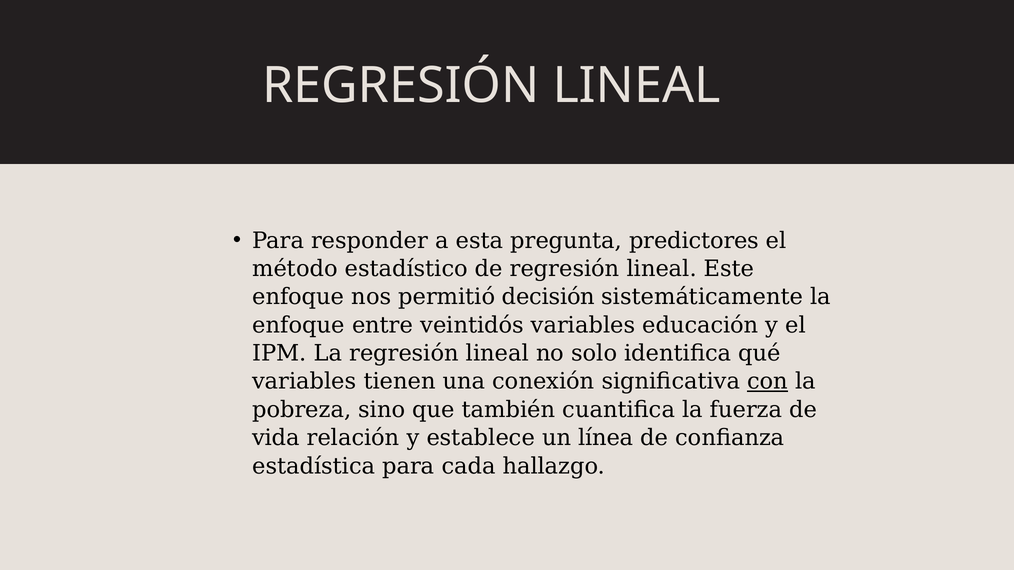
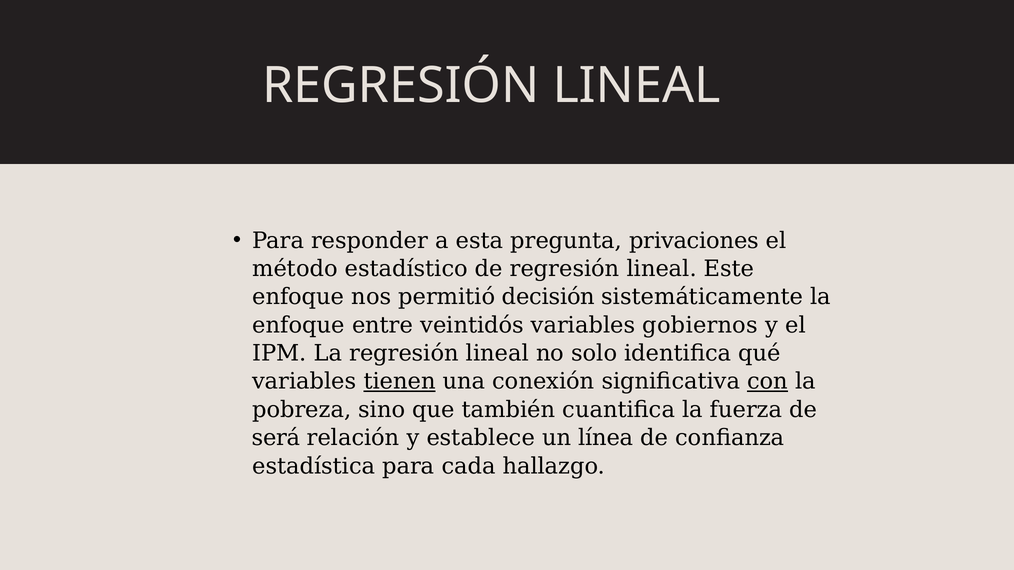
predictores: predictores -> privaciones (694, 241)
educación: educación -> gobiernos (700, 325)
tienen underline: none -> present (400, 382)
vida: vida -> será (276, 438)
